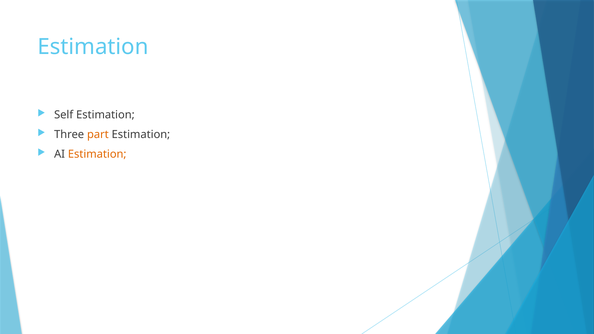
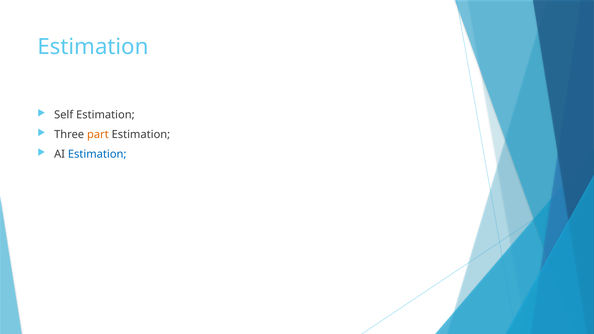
Estimation colour: orange -> blue (97, 154)
